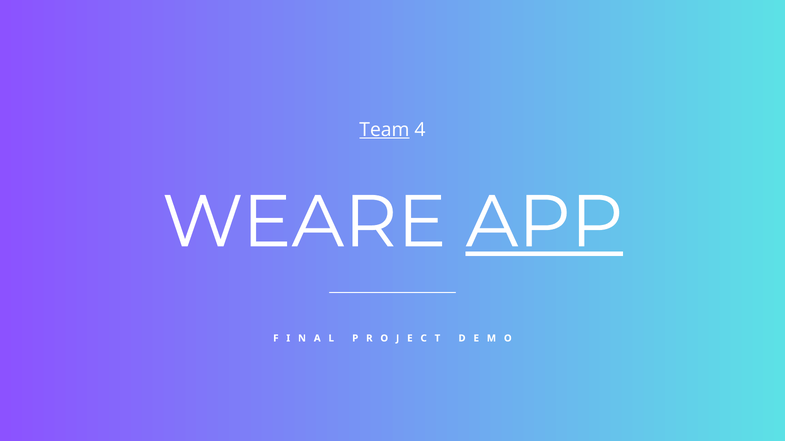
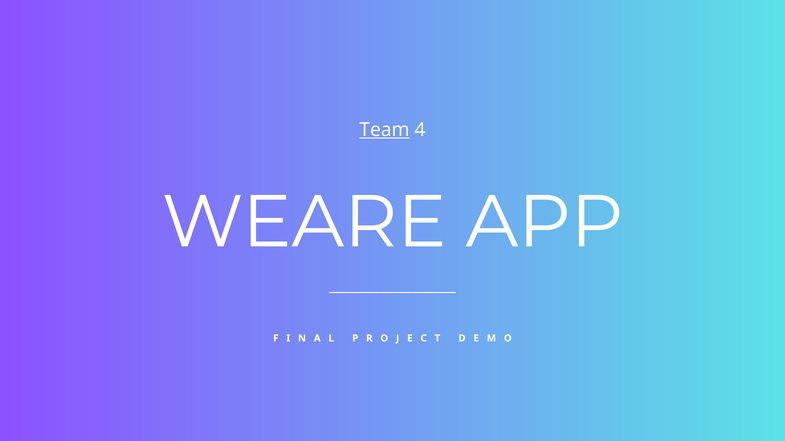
APP underline: present -> none (544, 222)
